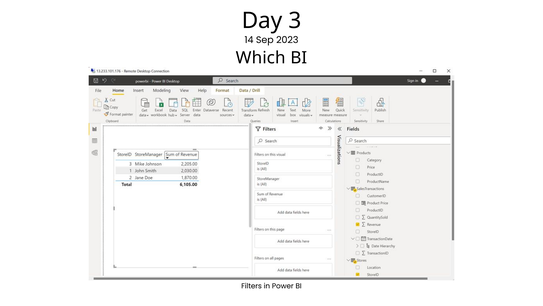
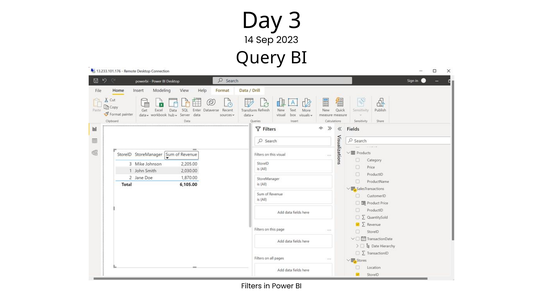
Which: Which -> Query (261, 58)
